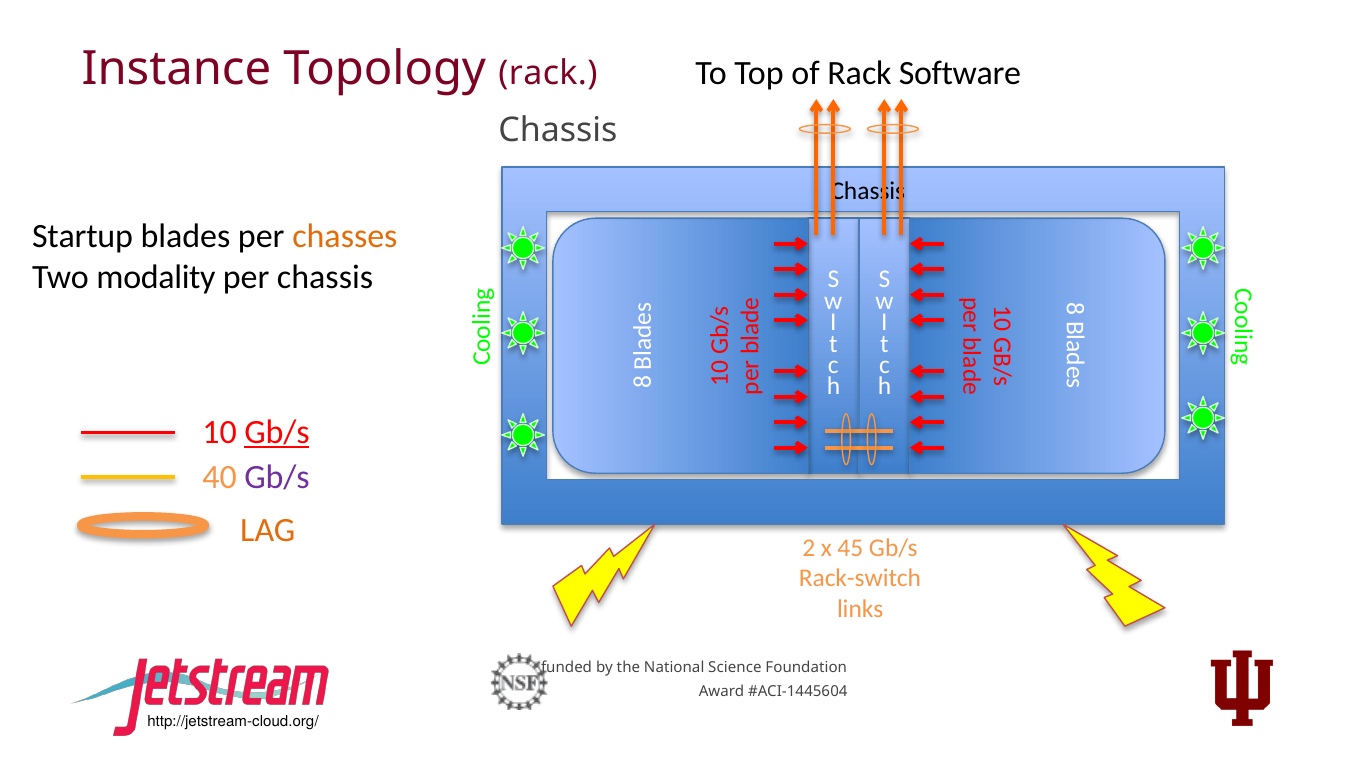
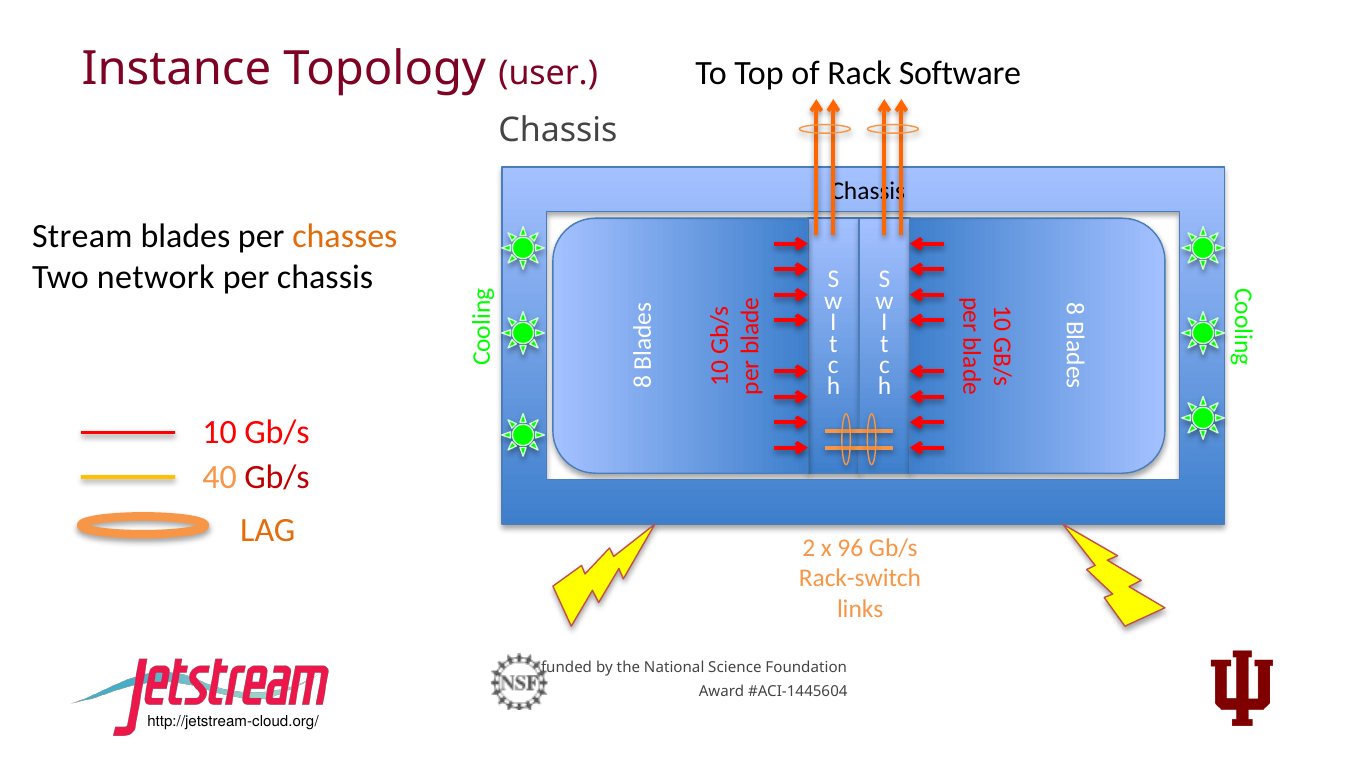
Topology rack: rack -> user (548, 74)
Startup: Startup -> Stream (82, 237)
modality: modality -> network (156, 277)
Gb/s underline: present -> none (277, 433)
Gb/s colour: purple -> red (277, 477)
45: 45 -> 96 (850, 548)
